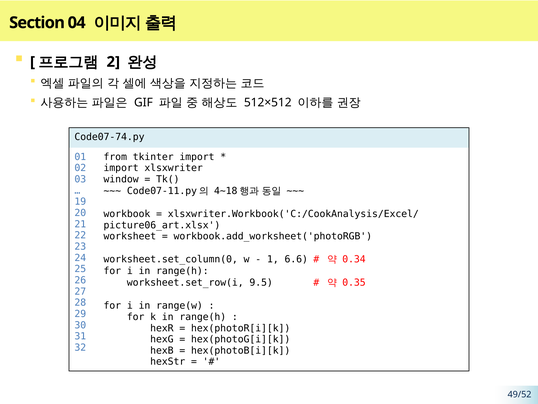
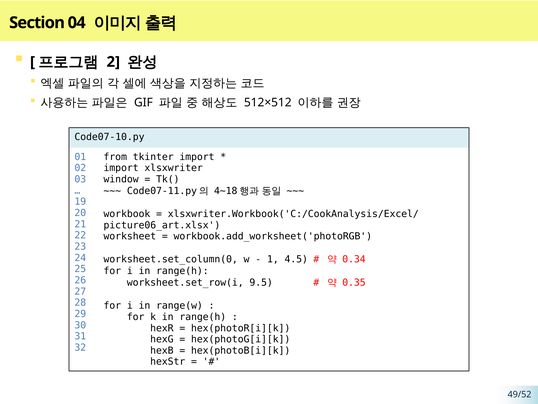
Code07-74.py: Code07-74.py -> Code07-10.py (109, 137)
6.6: 6.6 -> 4.5 (296, 259)
